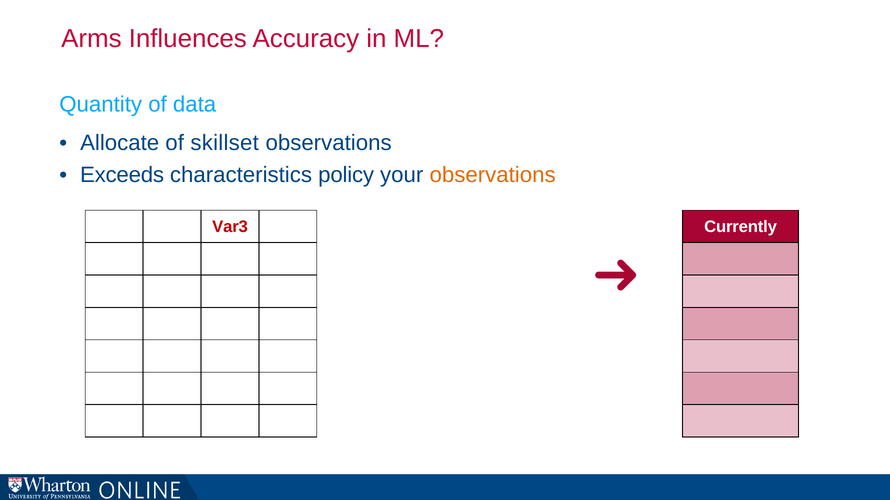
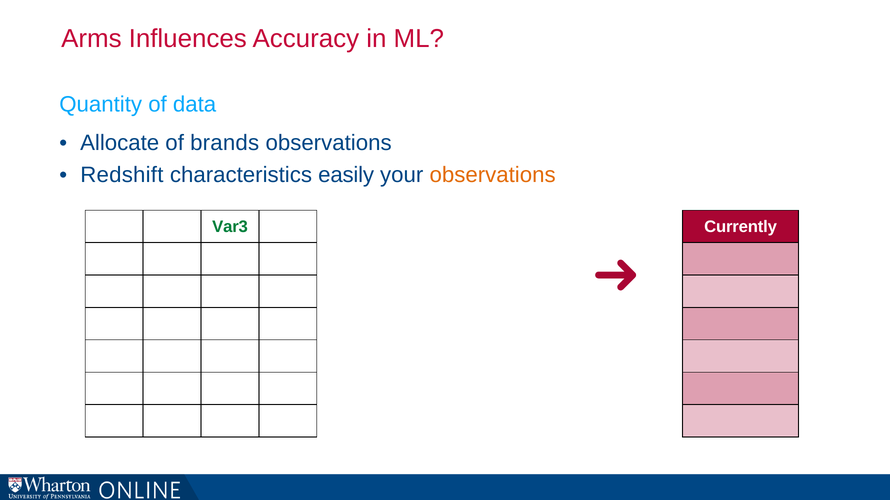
skillset: skillset -> brands (225, 143)
Exceeds: Exceeds -> Redshift (122, 175)
policy: policy -> easily (346, 175)
Var3 colour: red -> green (230, 227)
